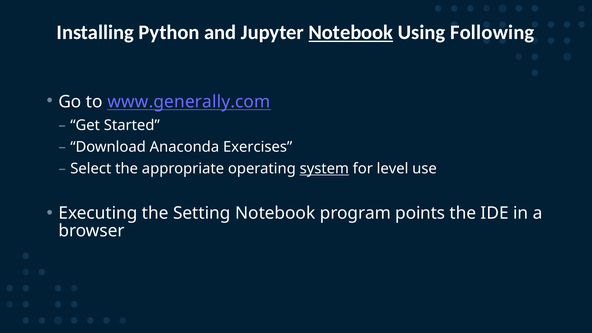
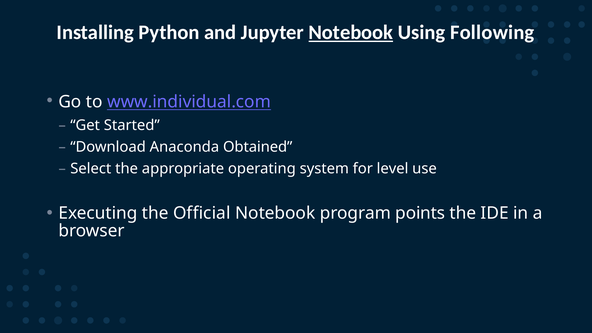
www.generally.com: www.generally.com -> www.individual.com (189, 102)
Exercises: Exercises -> Obtained (258, 147)
system underline: present -> none (324, 169)
Setting: Setting -> Official (202, 213)
